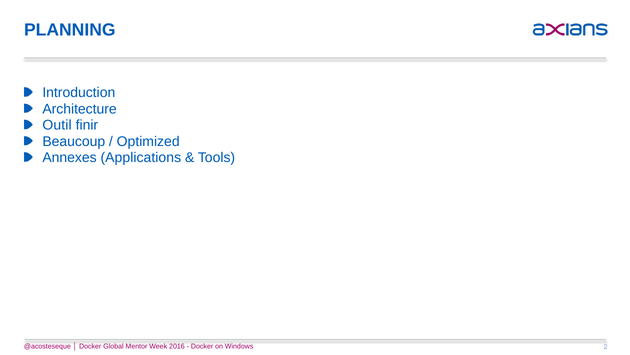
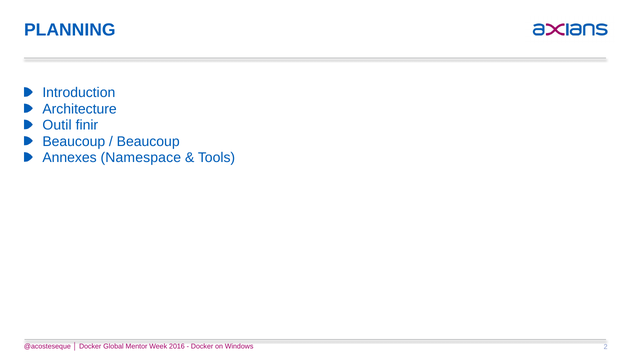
Optimized: Optimized -> Beaucoup (148, 141)
Applications: Applications -> Namespace (141, 157)
